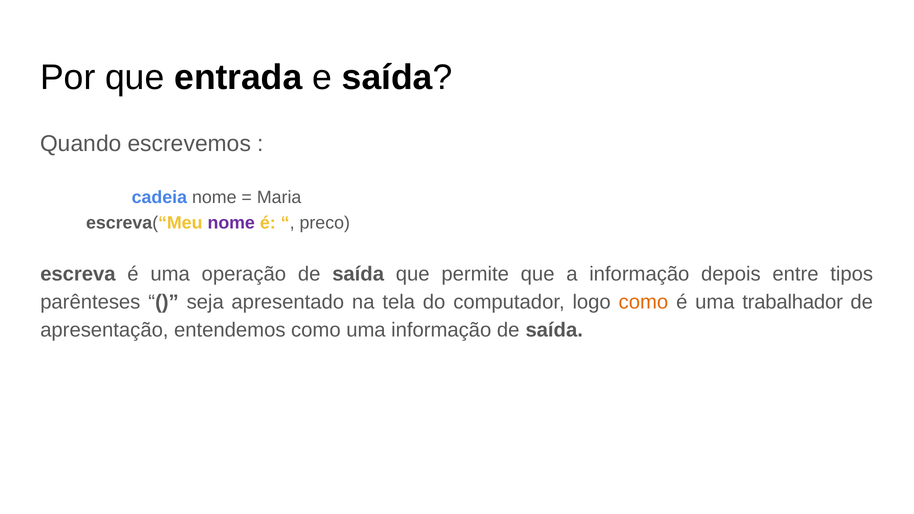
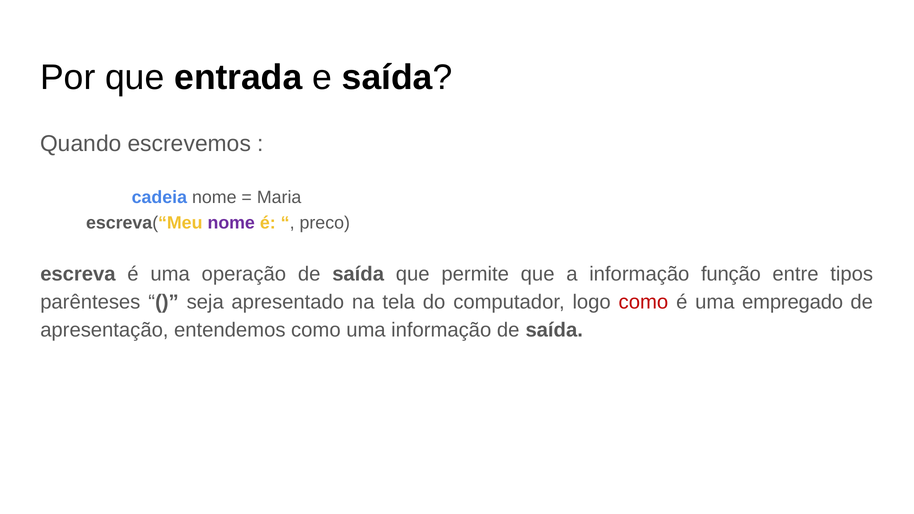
depois: depois -> função (731, 274)
como colour: orange -> red (643, 302)
trabalhador: trabalhador -> empregado (793, 302)
